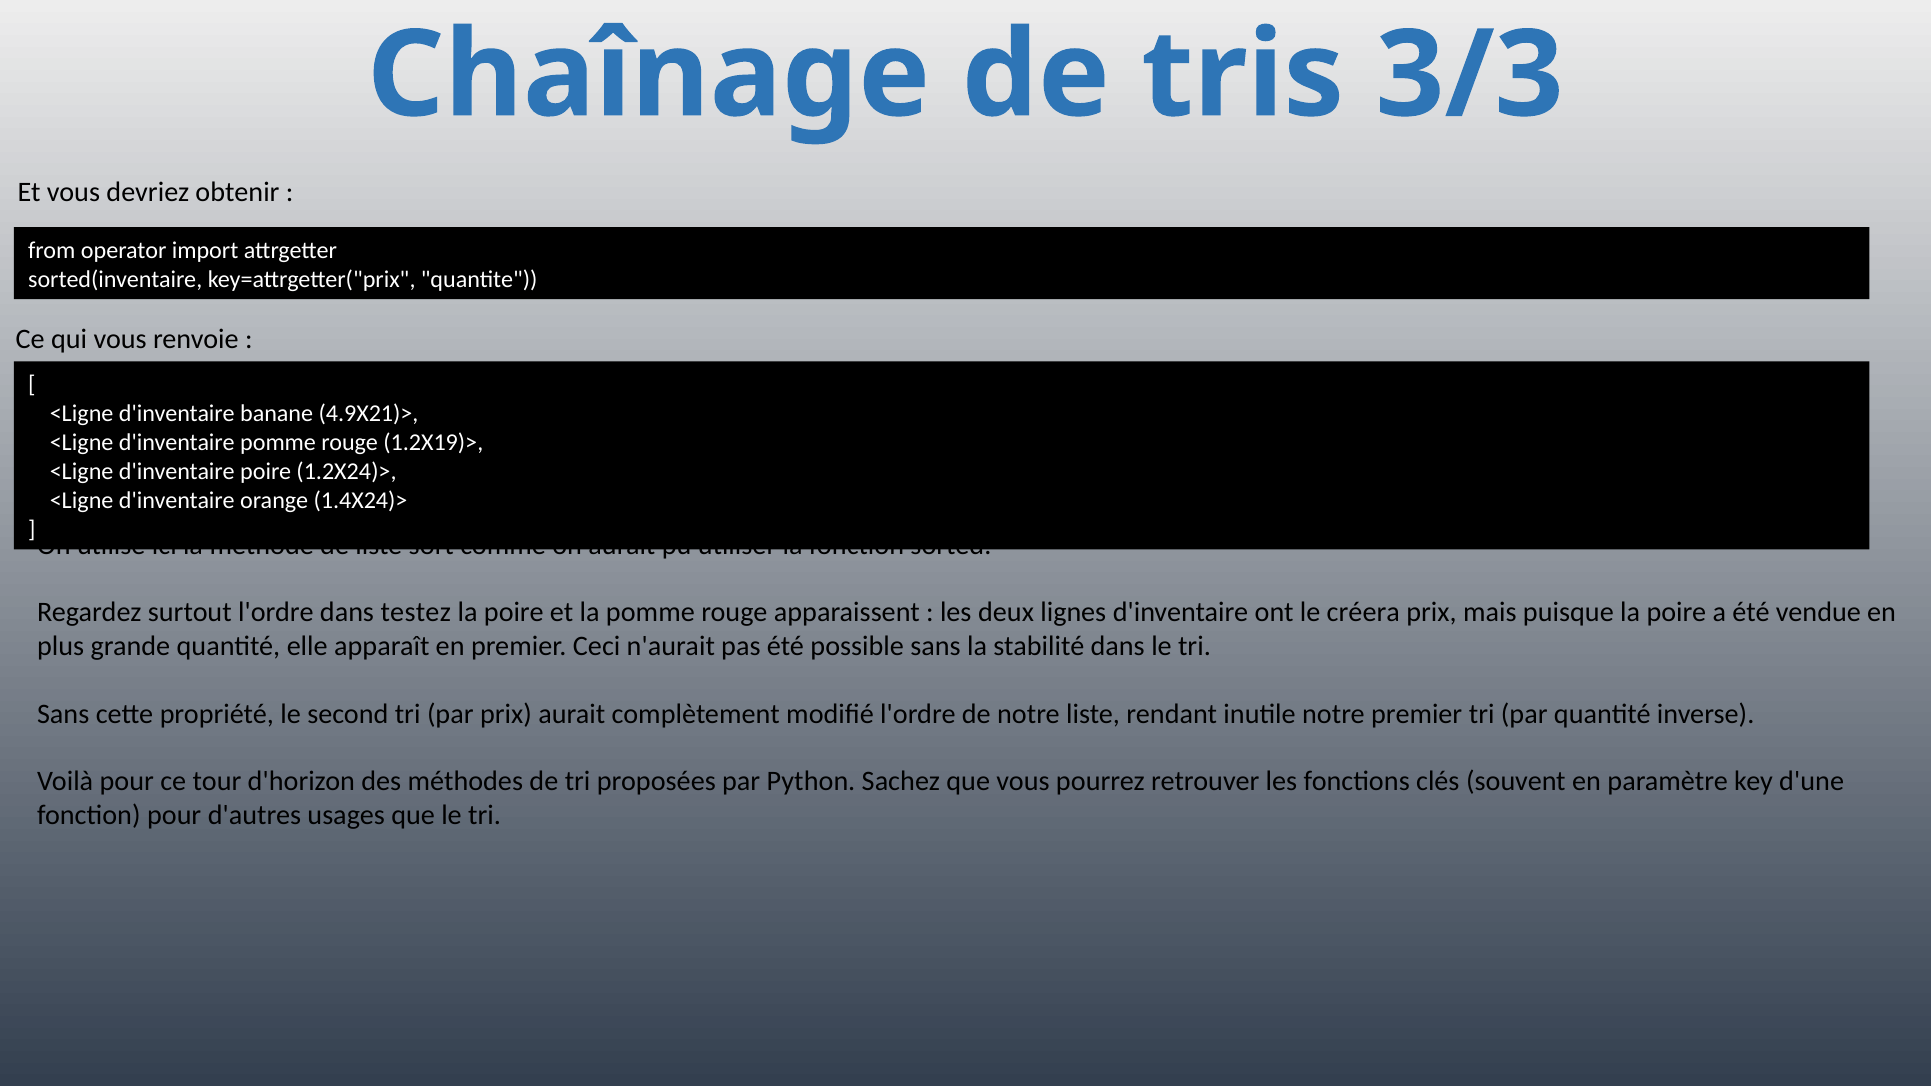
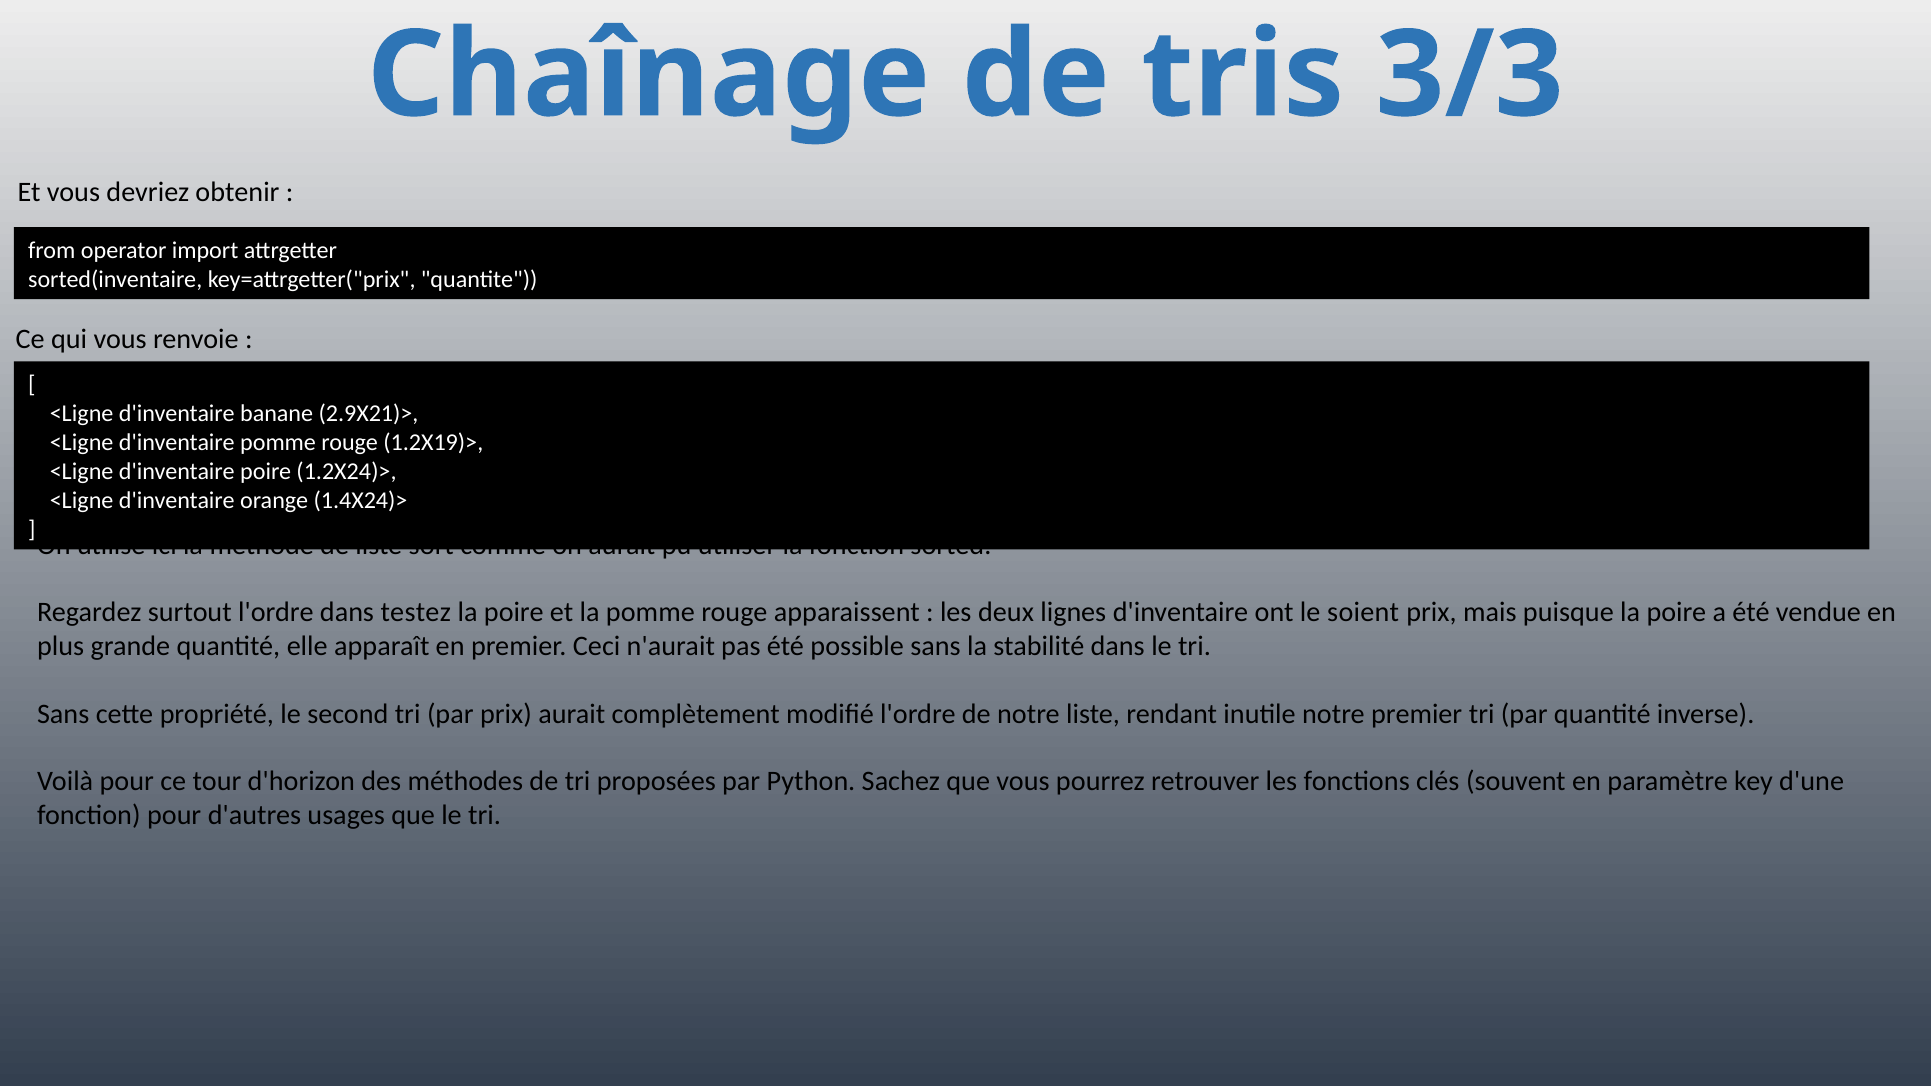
4.9X21)>: 4.9X21)> -> 2.9X21)> (369, 414)
créera: créera -> soient (1363, 613)
